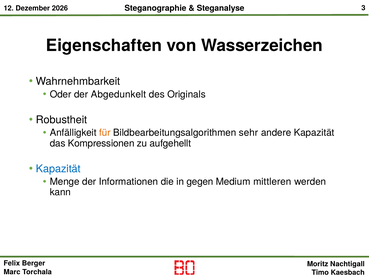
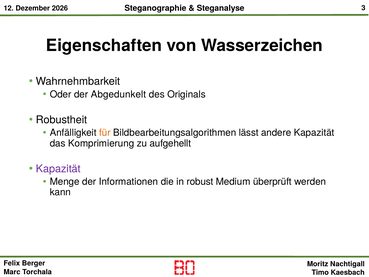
sehr: sehr -> lässt (249, 133)
Kompressionen: Kompressionen -> Komprimierung (101, 143)
Kapazität colour: blue -> purple (58, 169)
gegen: gegen -> robust (200, 182)
mittleren: mittleren -> überprüft (272, 182)
